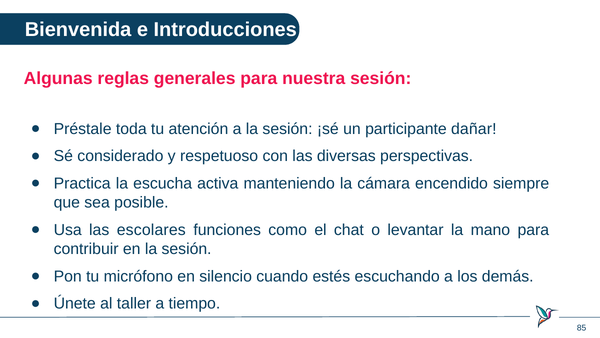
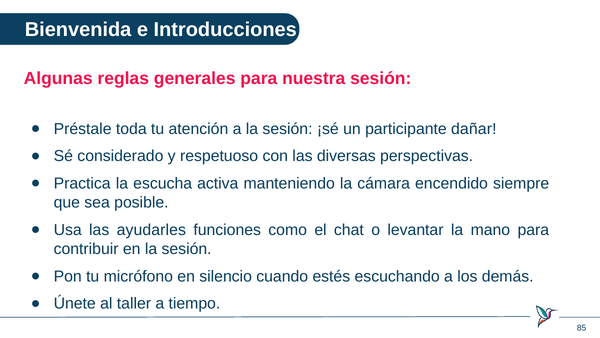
escolares: escolares -> ayudarles (151, 230)
